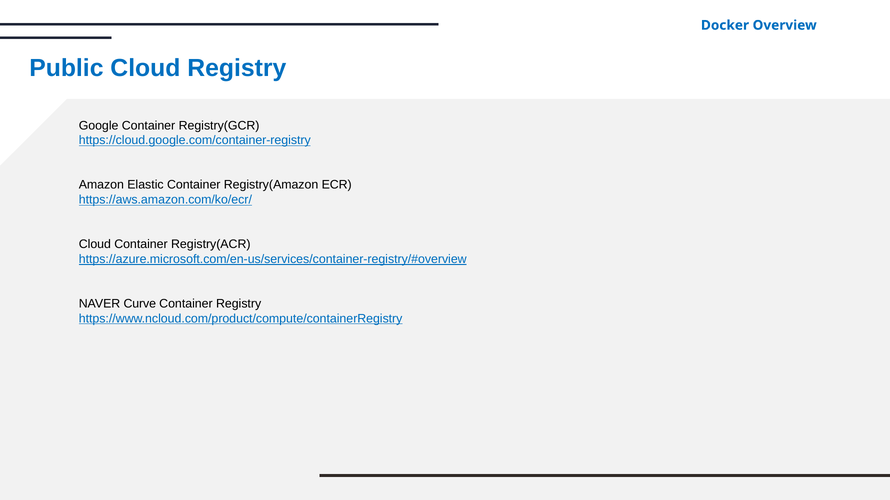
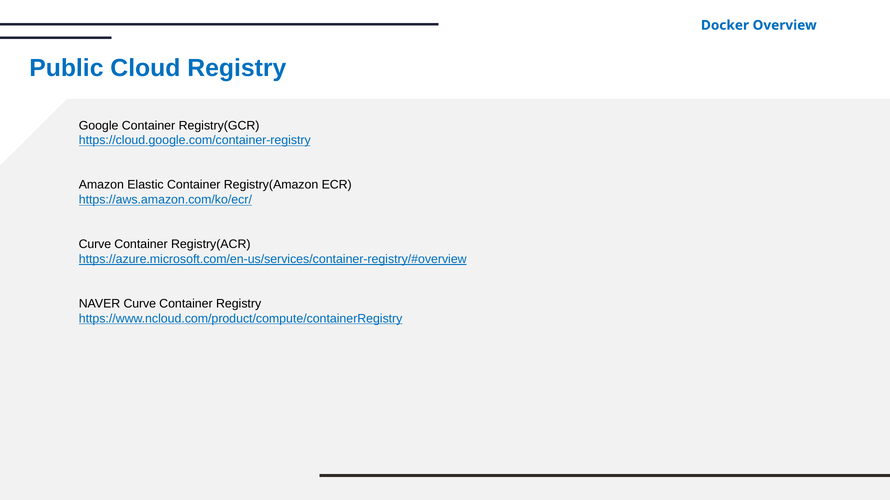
Cloud: Cloud -> Curve (95, 245)
